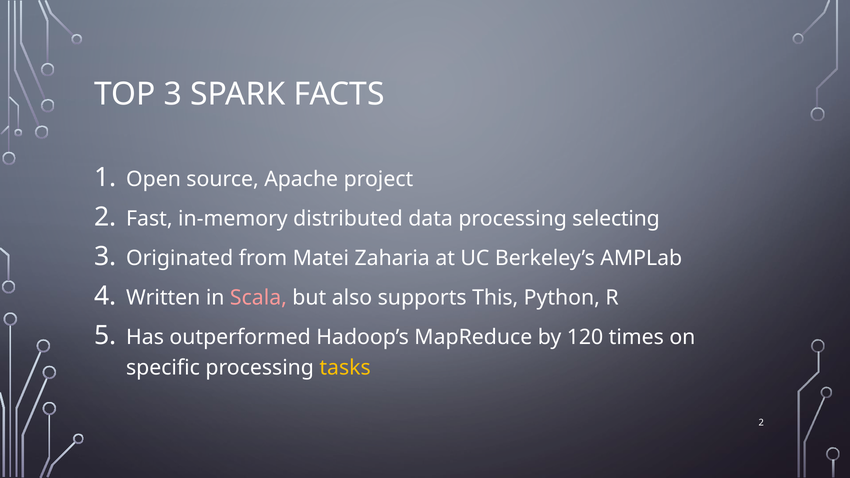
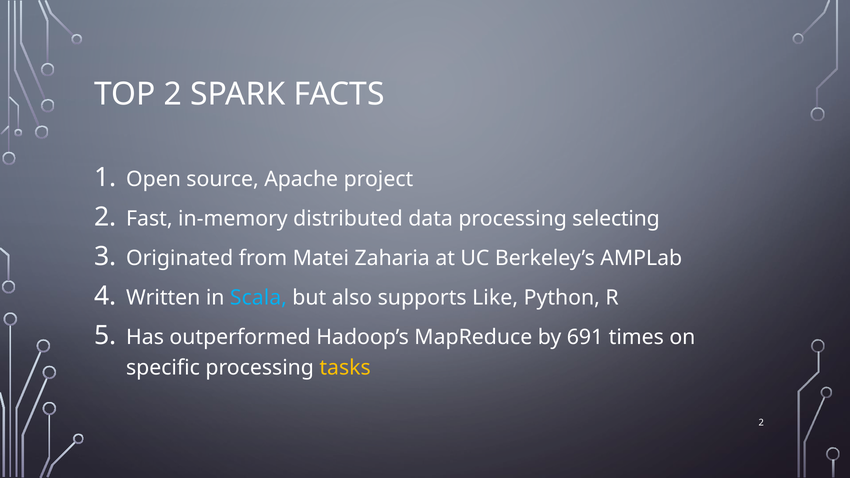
TOP 3: 3 -> 2 (173, 94)
Scala colour: pink -> light blue (258, 298)
This: This -> Like (495, 298)
120: 120 -> 691 (585, 337)
